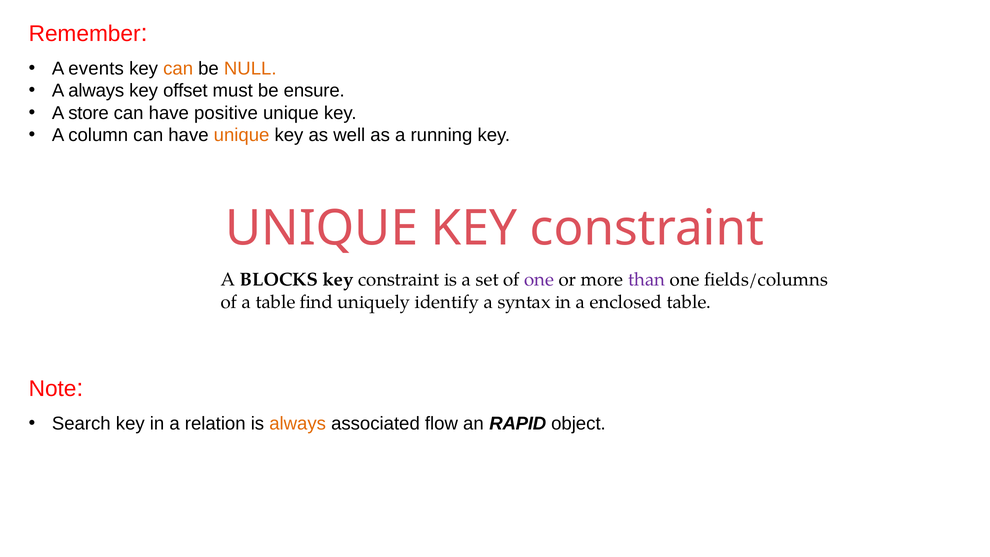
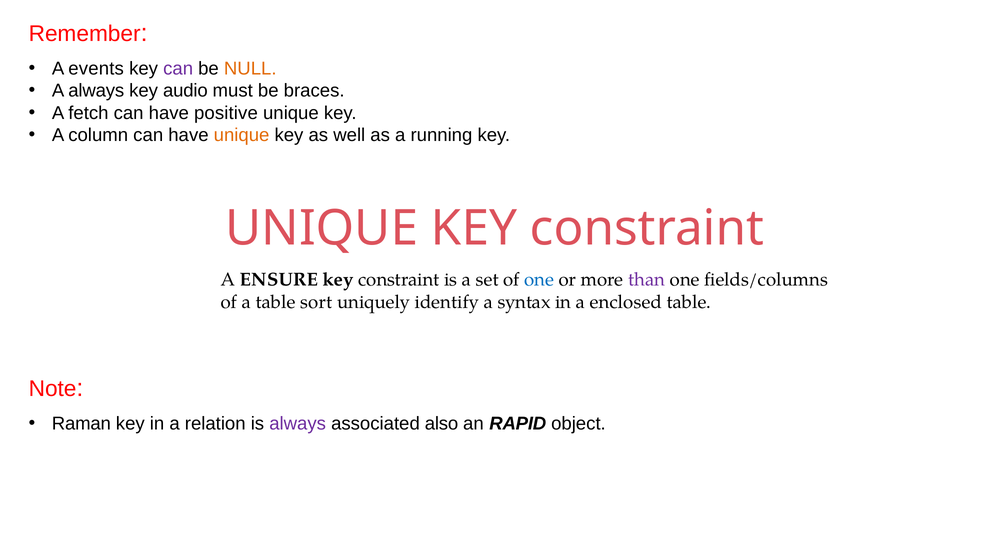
can colour: orange -> purple (178, 68)
offset: offset -> audio (185, 91)
ensure: ensure -> braces (314, 91)
store: store -> fetch (88, 113)
BLOCKS: BLOCKS -> ENSURE (279, 280)
one colour: purple -> blue (539, 280)
find: find -> sort (316, 302)
Search: Search -> Raman (81, 423)
always colour: orange -> purple (298, 423)
flow: flow -> also (442, 423)
